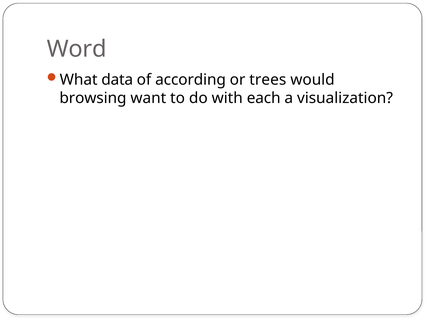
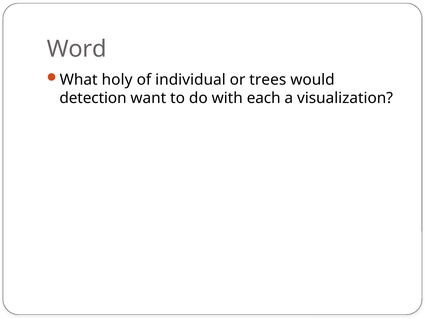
data: data -> holy (117, 80)
according: according -> individual (190, 80)
browsing: browsing -> detection (93, 98)
